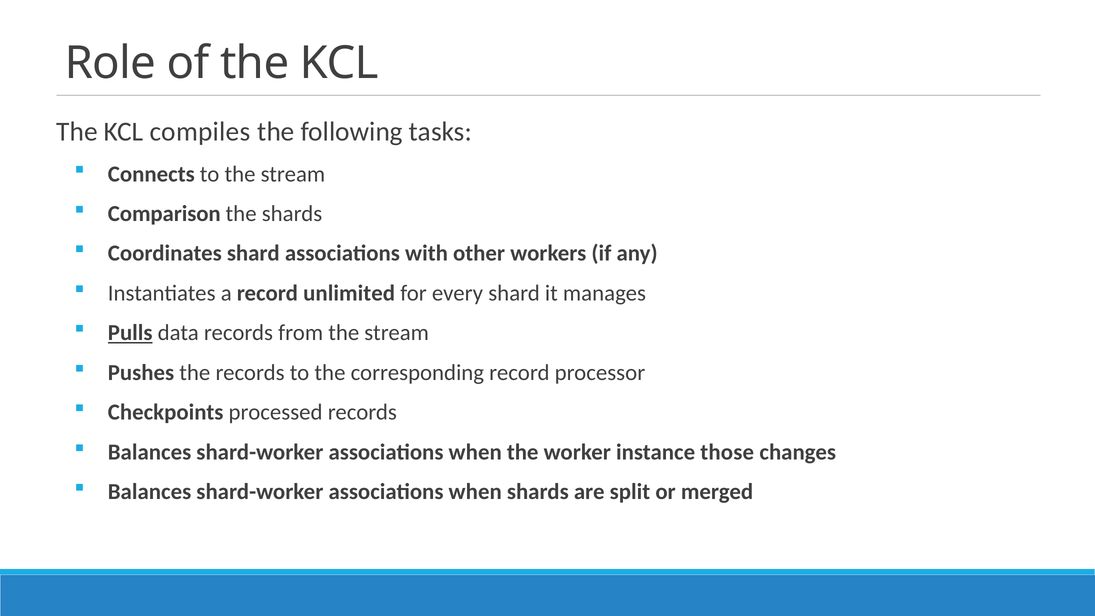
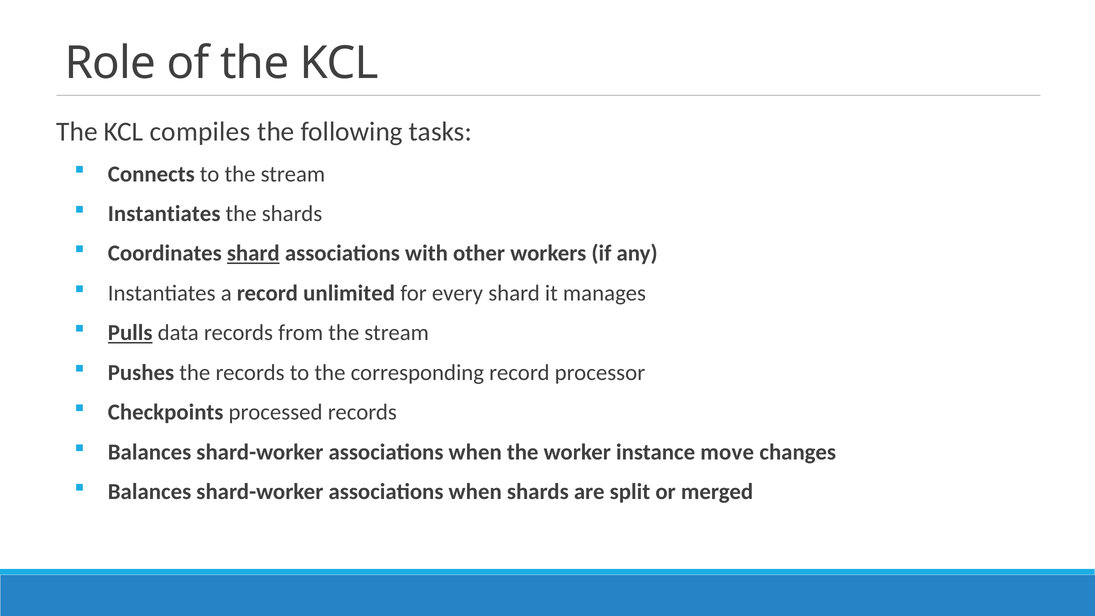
Comparison: Comparison -> Instantiates (164, 214)
shard underline: none -> present (253, 253)
those: those -> move (727, 452)
